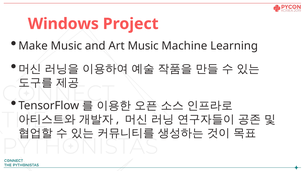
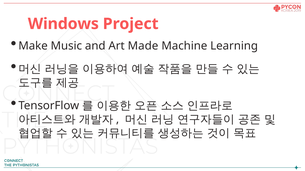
Art Music: Music -> Made (143, 46)
